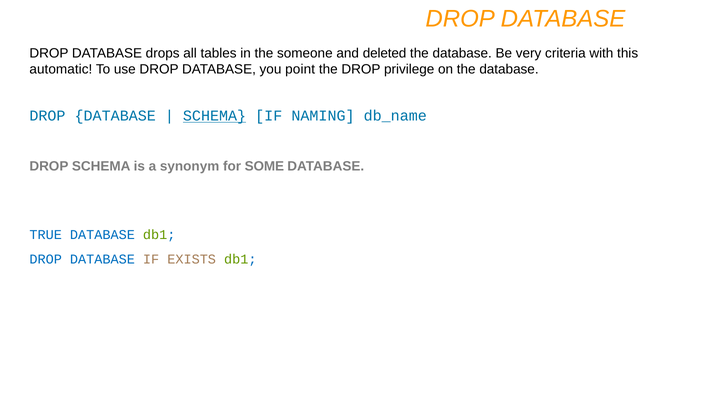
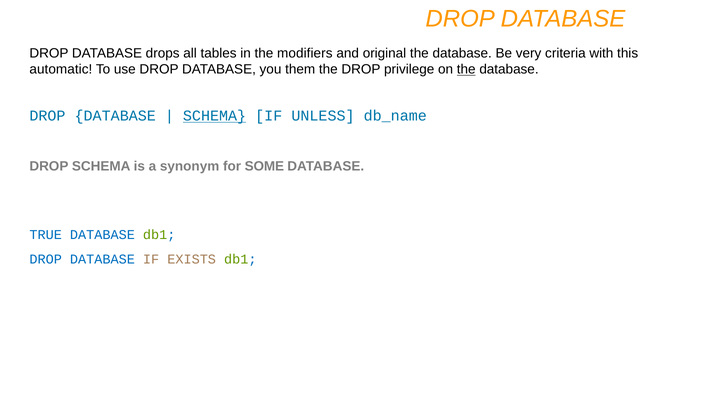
someone: someone -> modifiers (305, 53)
deleted: deleted -> original (385, 53)
point: point -> them (300, 69)
the underline: none -> present (466, 69)
NAMING: NAMING -> UNLESS (323, 116)
